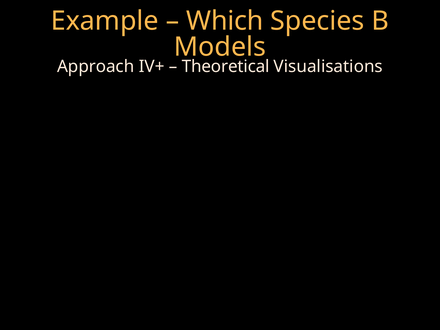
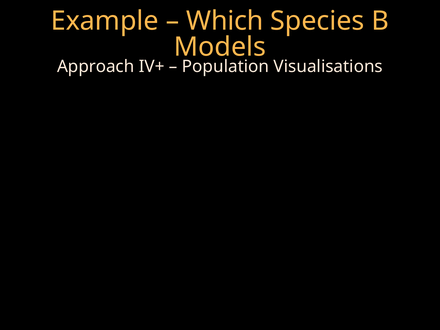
Theoretical: Theoretical -> Population (226, 67)
